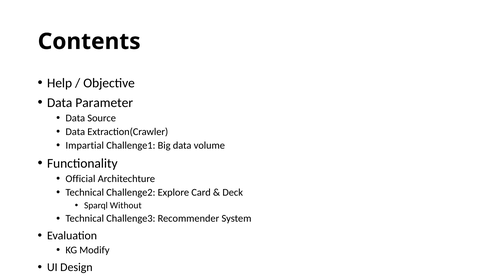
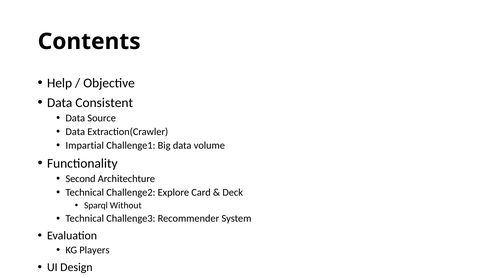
Parameter: Parameter -> Consistent (104, 103)
Official: Official -> Second (81, 179)
Modify: Modify -> Players (94, 251)
